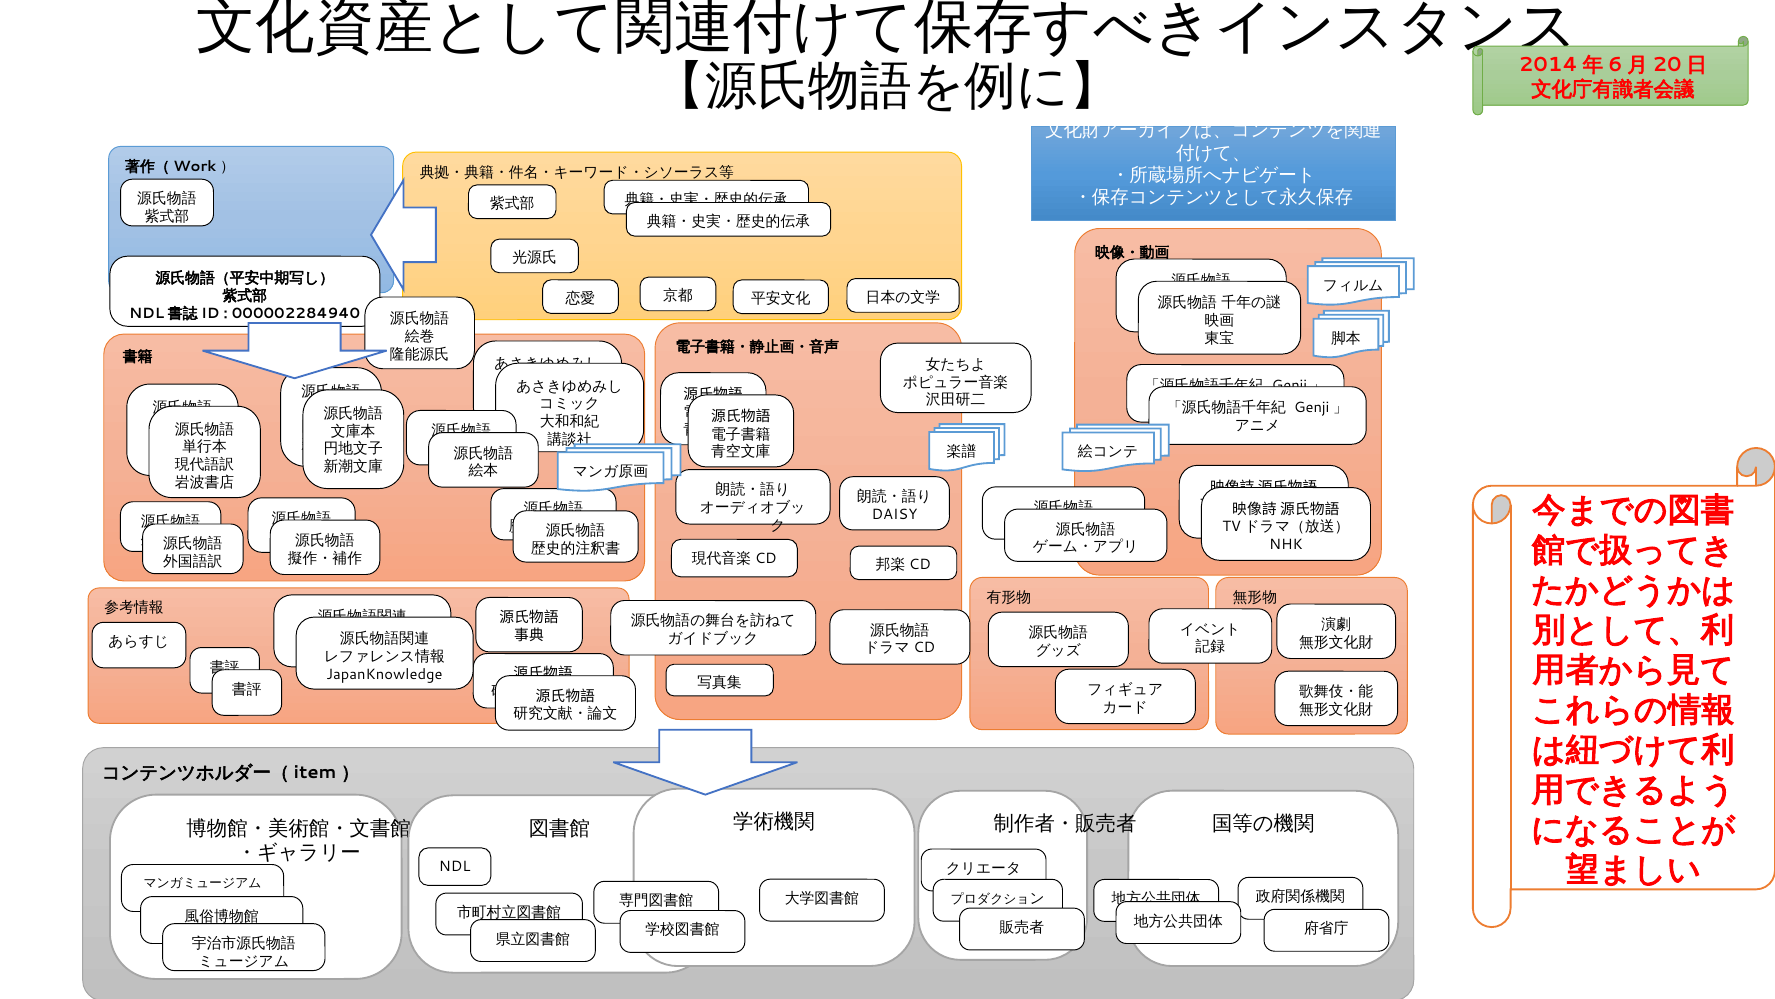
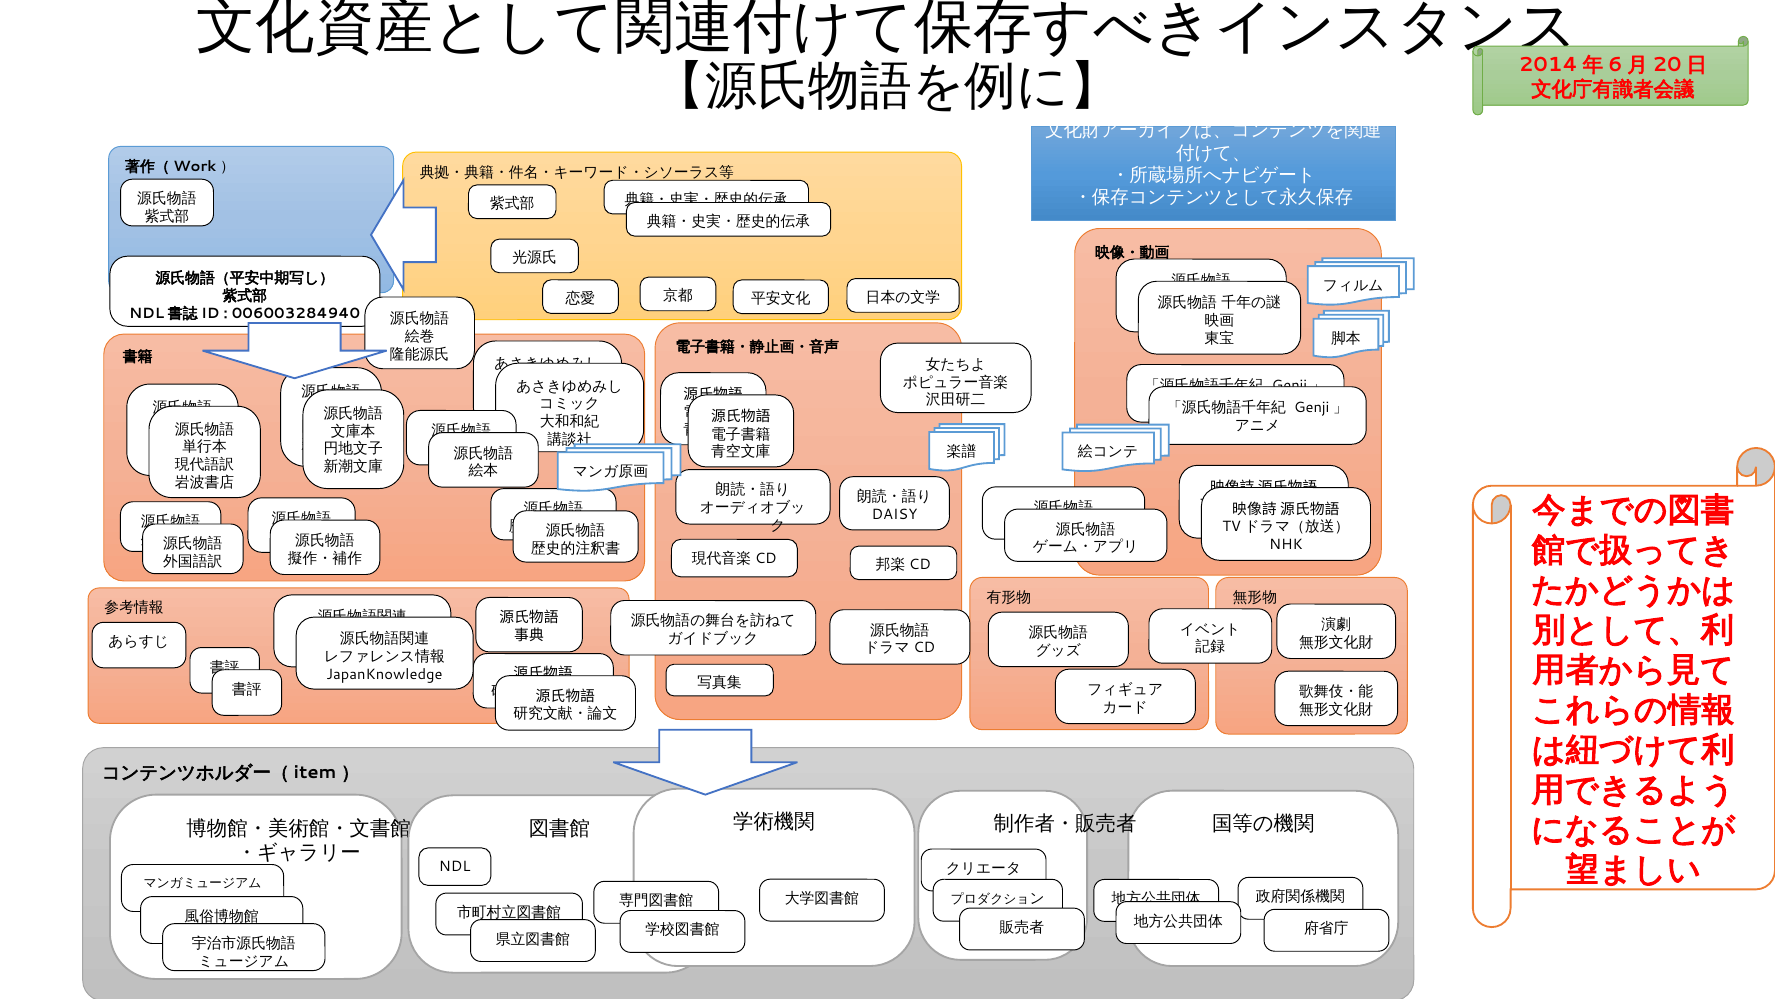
000002284940: 000002284940 -> 006003284940 (296, 313)
